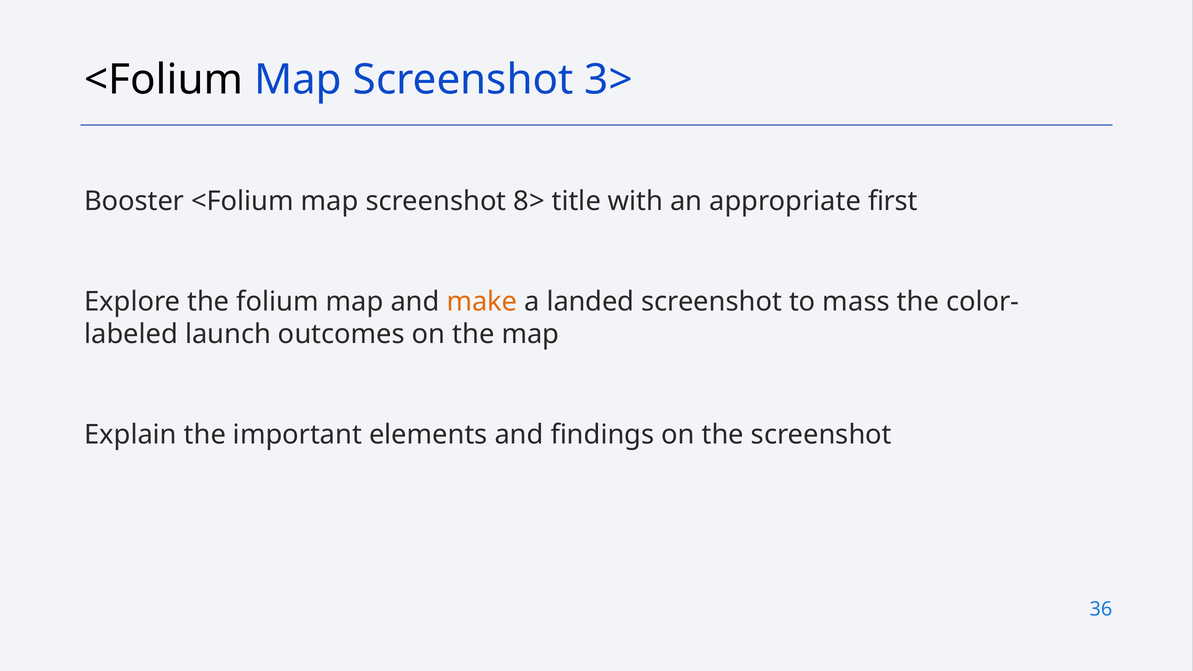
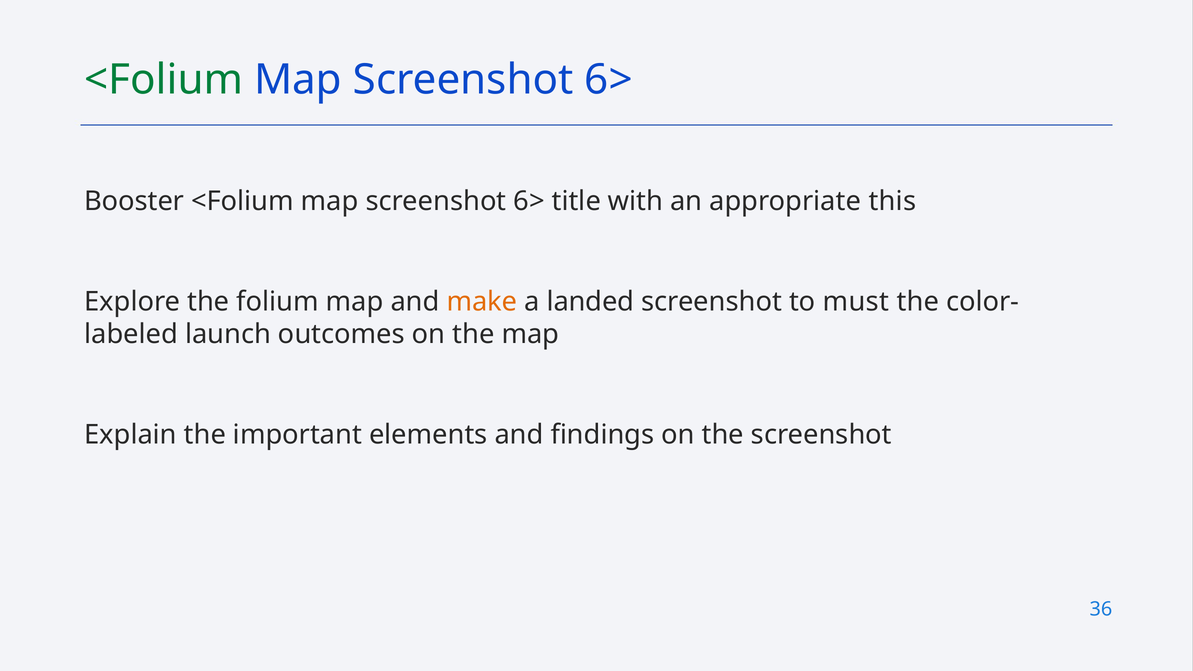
<Folium colour: black -> green (164, 80)
3>: 3> -> 6> (609, 80)
8>: 8> -> 6> (529, 201)
first: first -> this (893, 201)
mass: mass -> must (856, 302)
